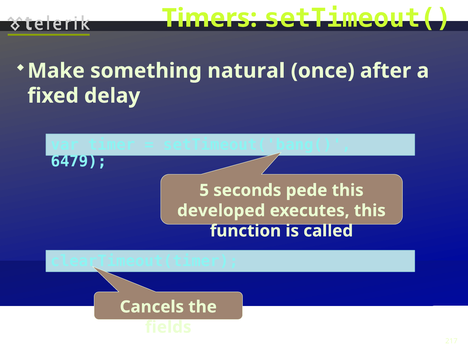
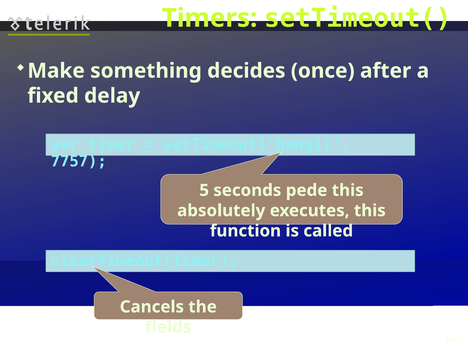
natural: natural -> decides (246, 71)
6479: 6479 -> 7757 (79, 162)
developed: developed -> absolutely (221, 211)
